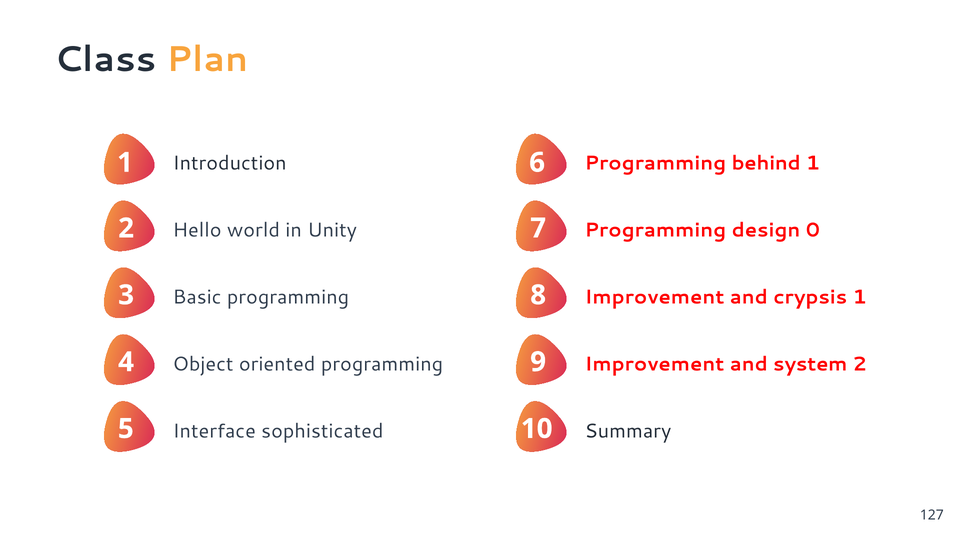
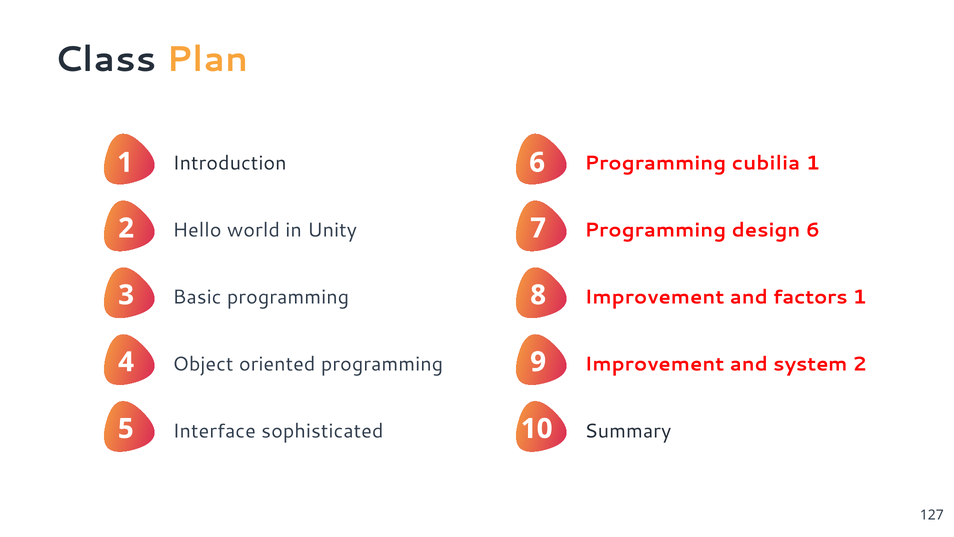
behind: behind -> cubilia (766, 163)
design 0: 0 -> 6 (813, 230)
crypsis: crypsis -> factors (810, 297)
